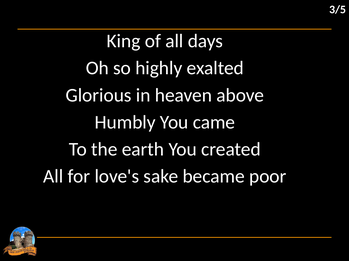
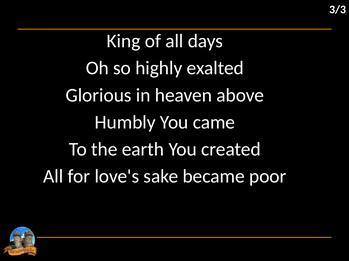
3/5: 3/5 -> 3/3 (338, 10)
